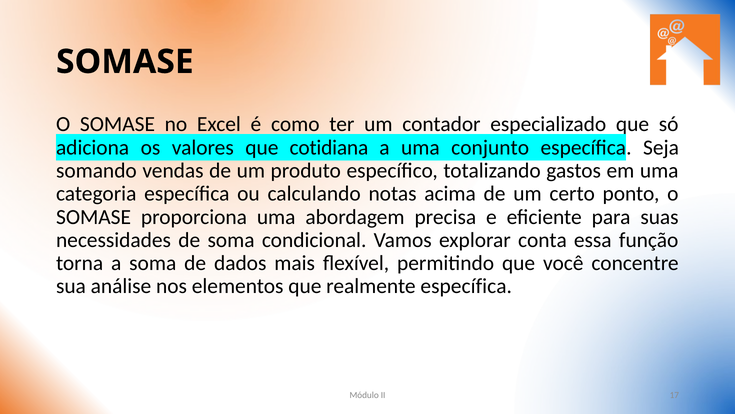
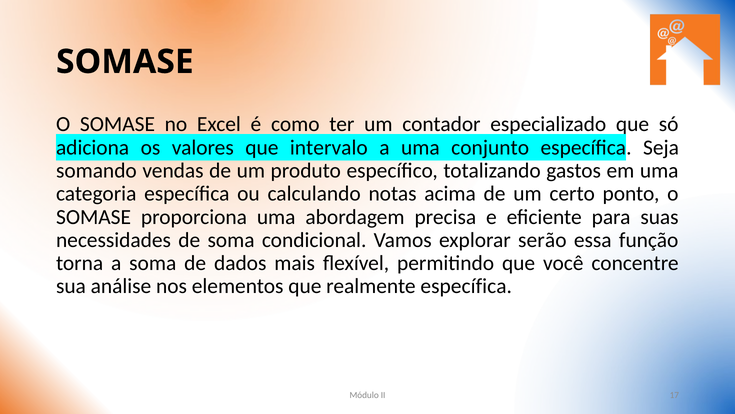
cotidiana: cotidiana -> intervalo (329, 147)
conta: conta -> serão (542, 240)
